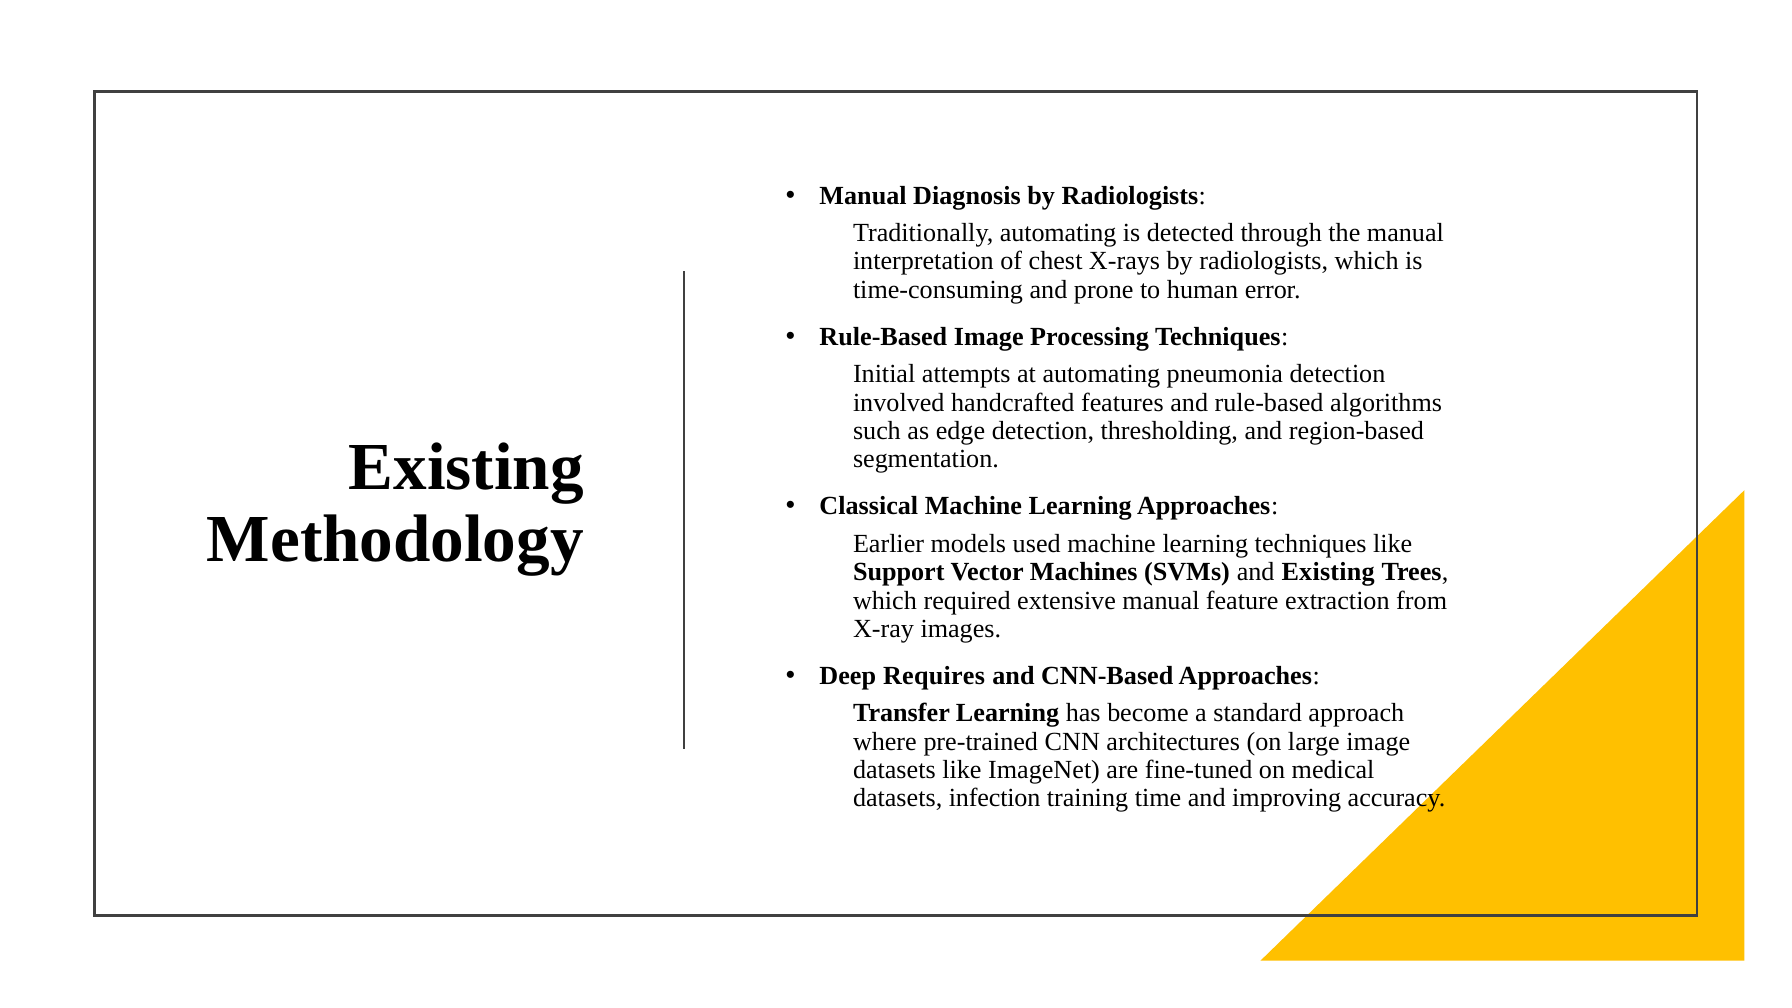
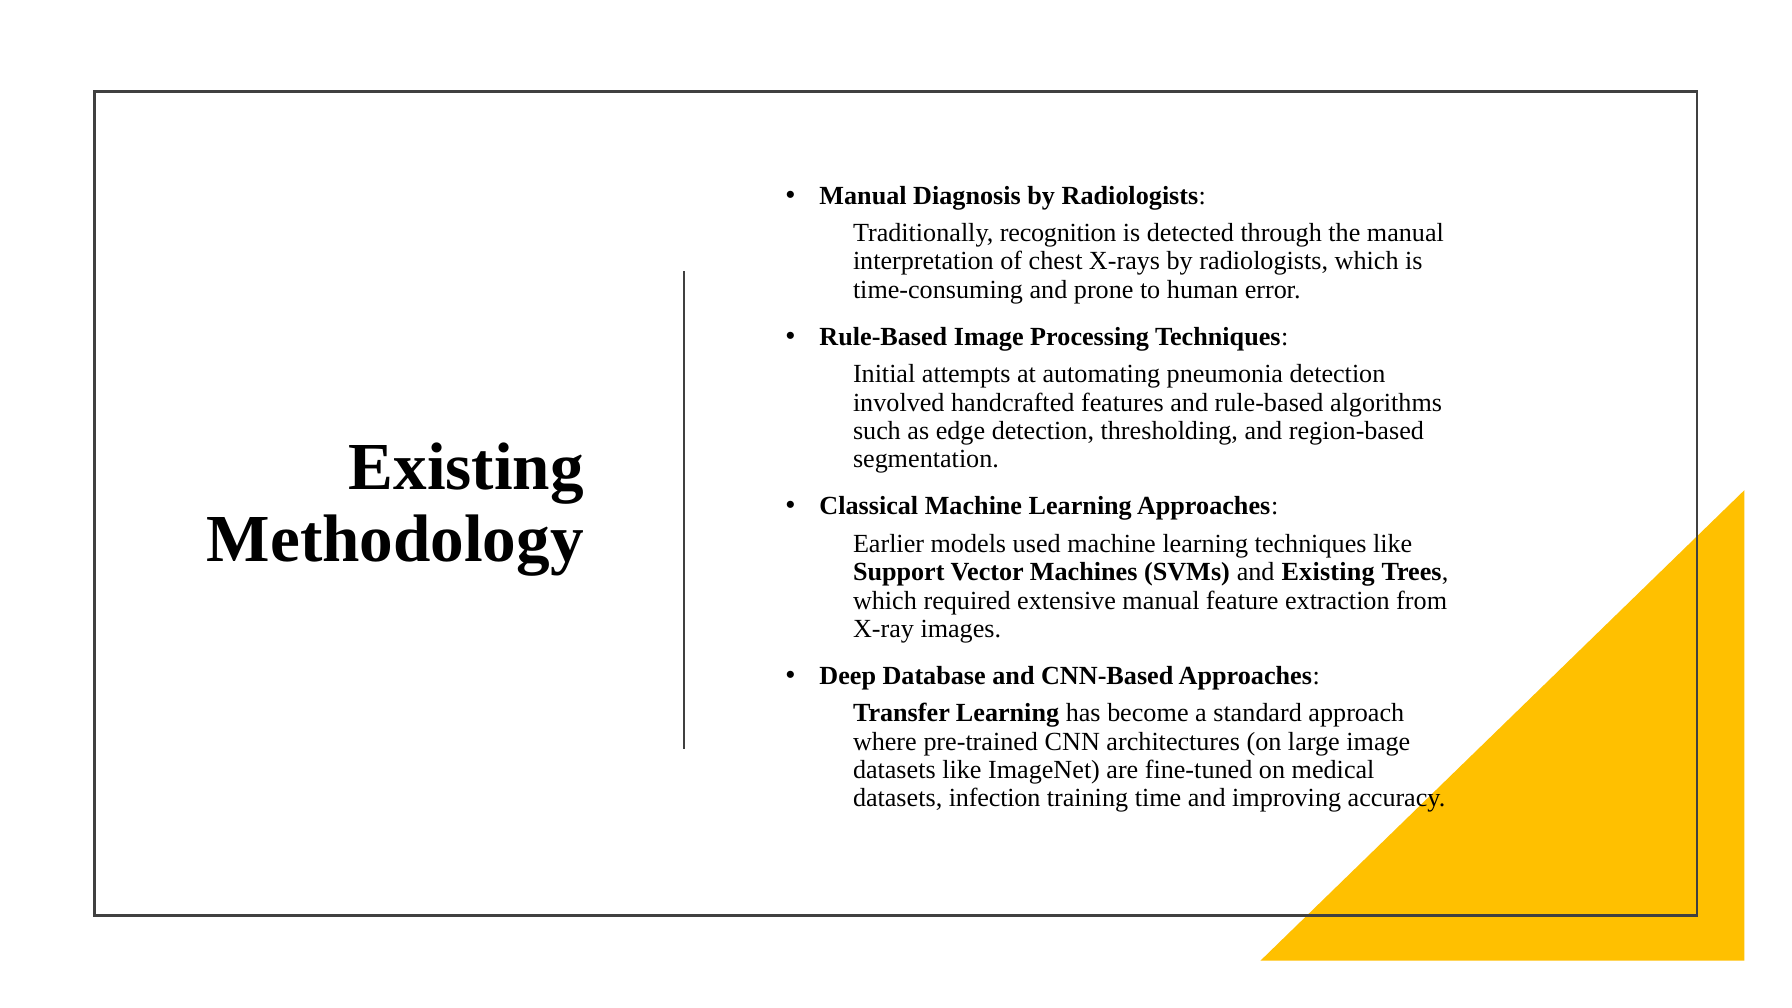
Traditionally automating: automating -> recognition (1058, 233)
Requires: Requires -> Database (934, 676)
